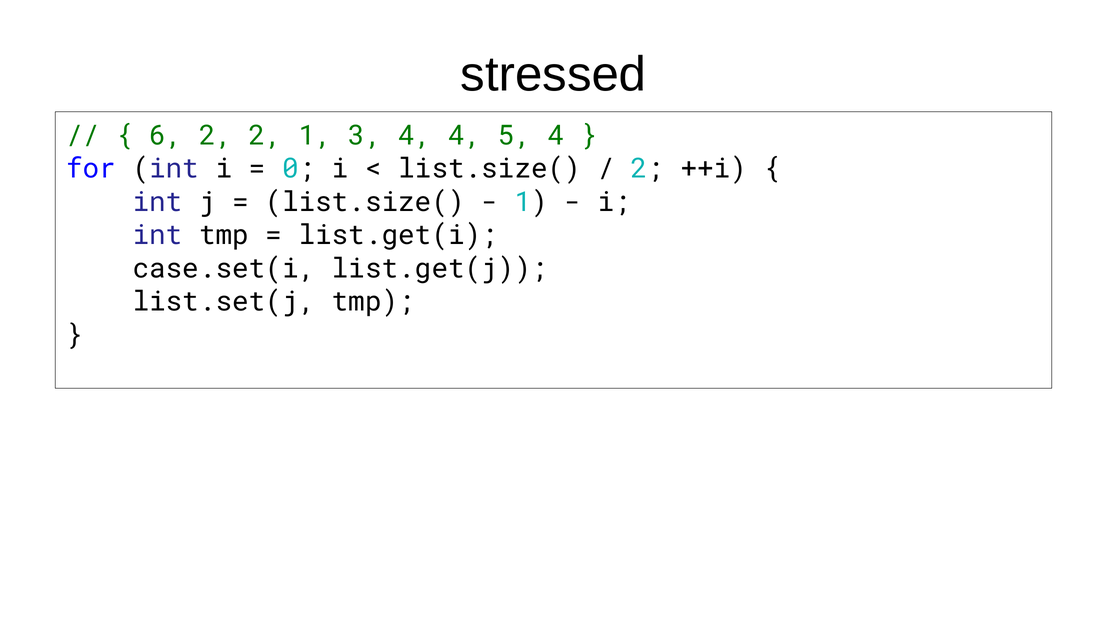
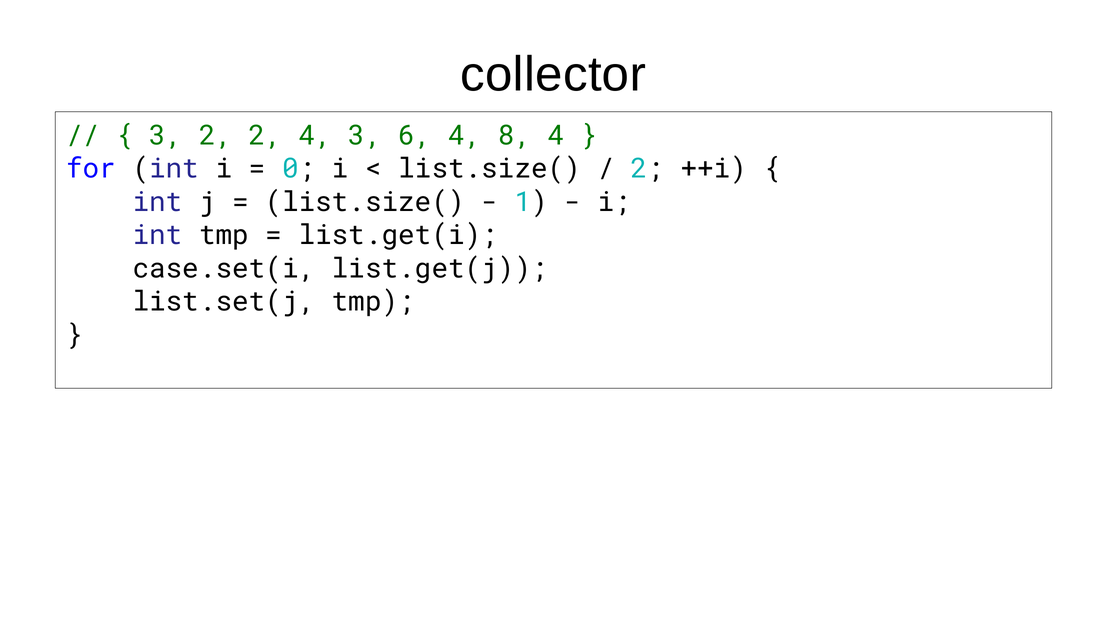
stressed: stressed -> collector (553, 75)
6: 6 -> 3 (166, 136)
2 1: 1 -> 4 (315, 136)
3 4: 4 -> 6 (415, 136)
5: 5 -> 8 (515, 136)
